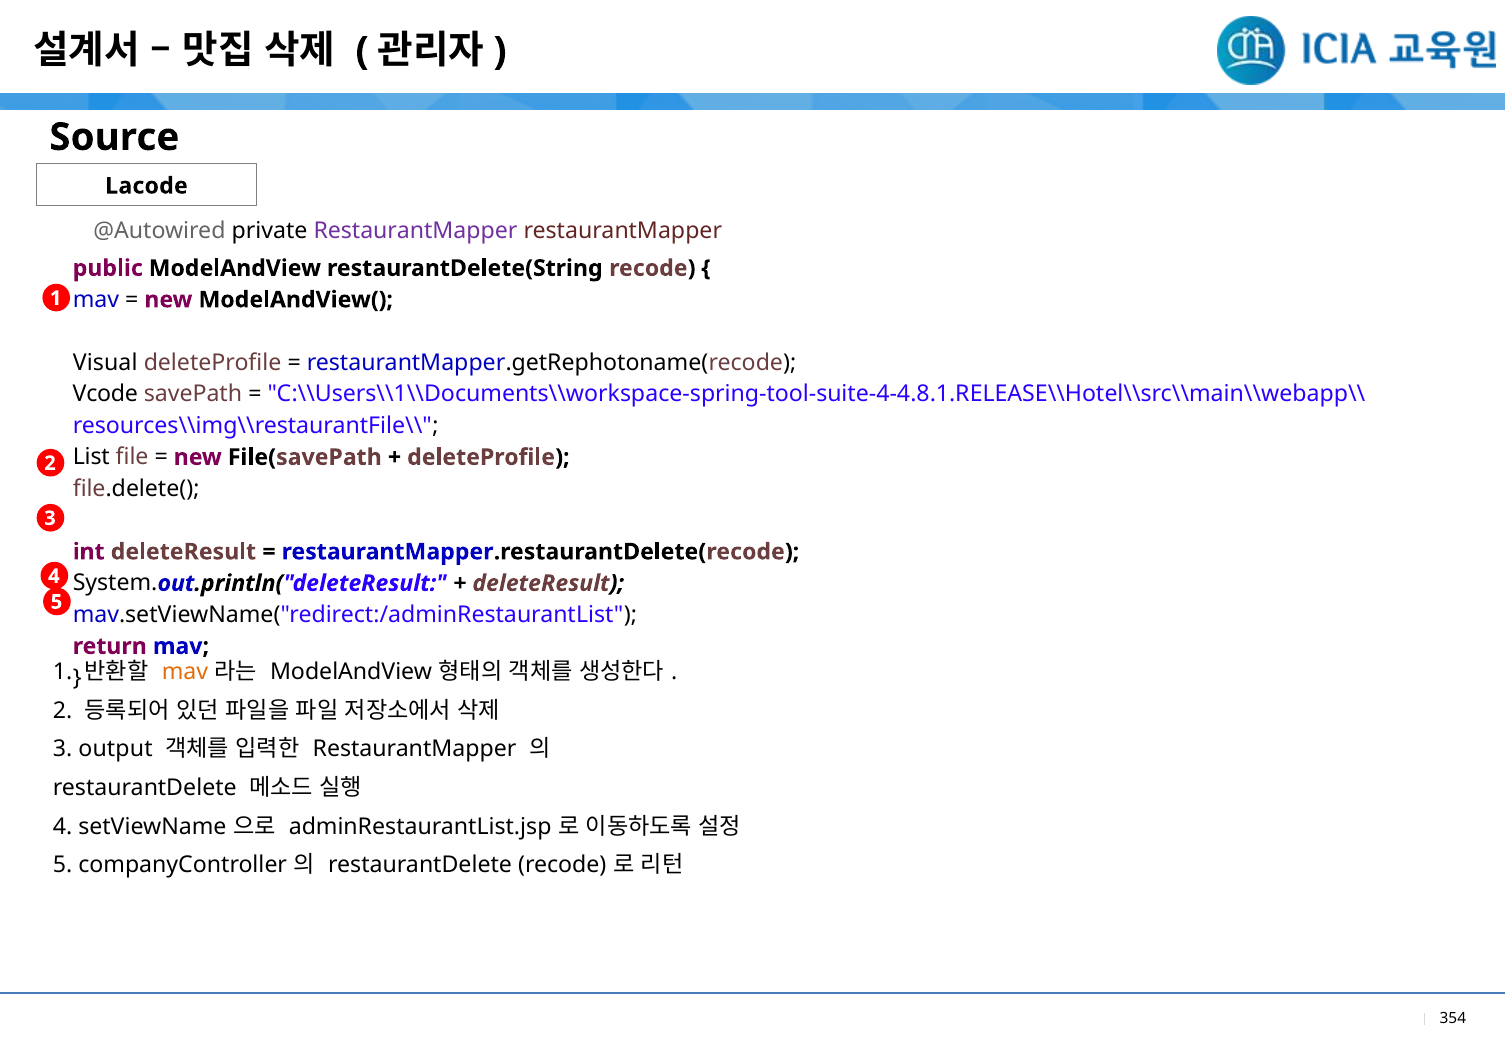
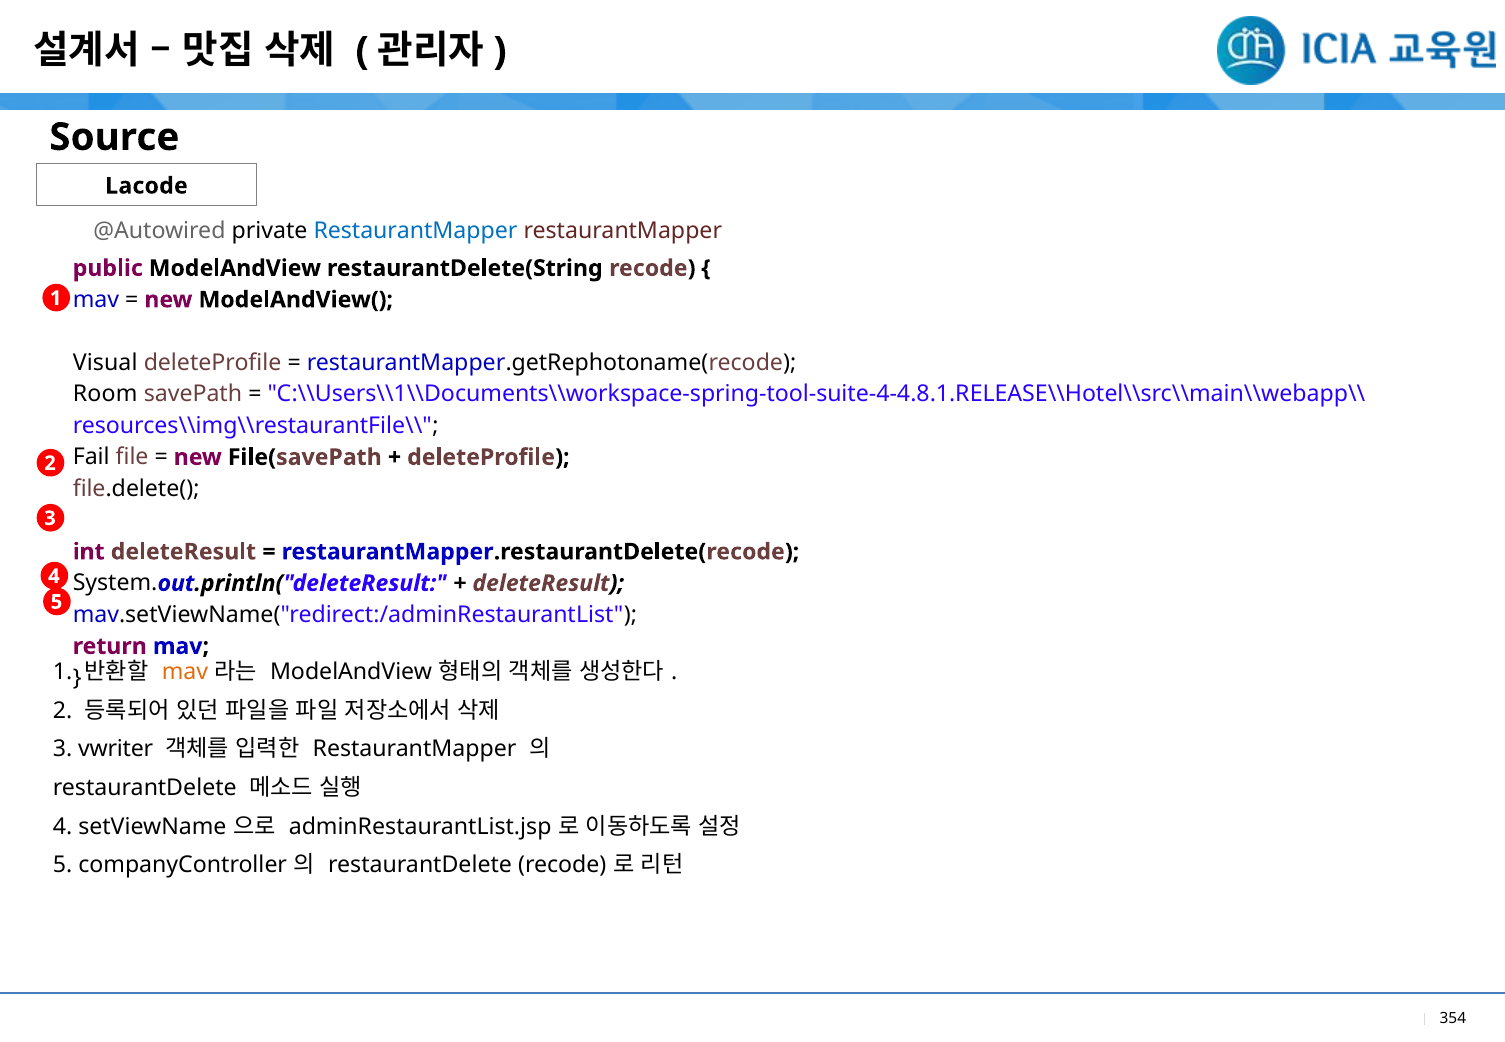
RestaurantMapper colour: purple -> blue (415, 231)
Vcode: Vcode -> Room (105, 394)
List: List -> Fail (91, 457)
output: output -> vwriter (116, 749)
